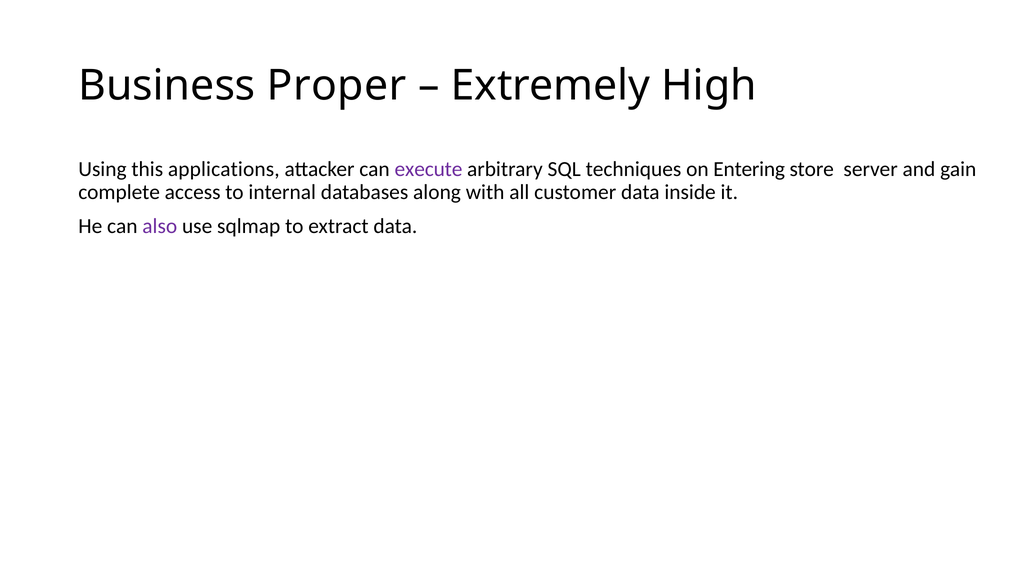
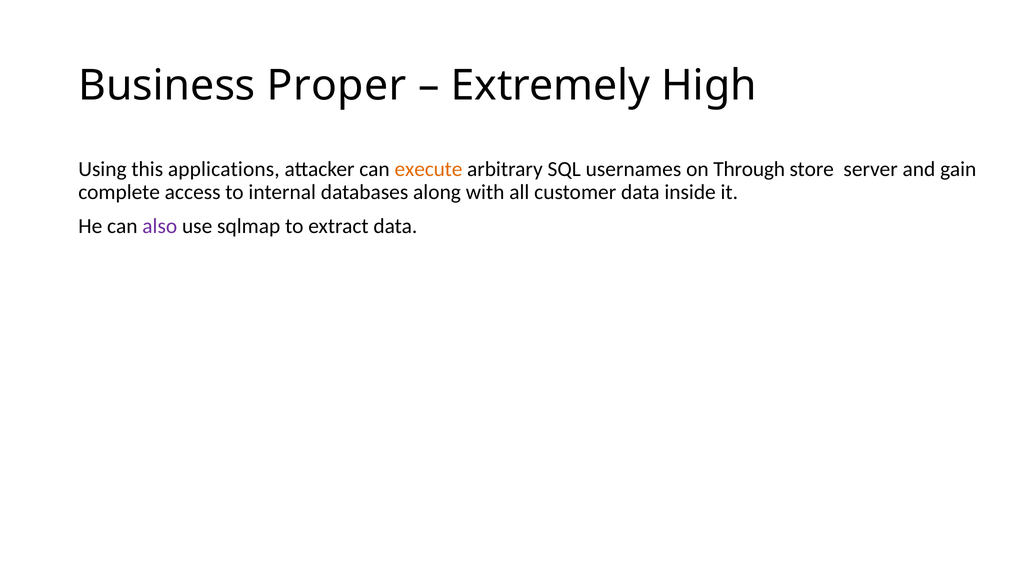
execute colour: purple -> orange (429, 169)
techniques: techniques -> usernames (633, 169)
Entering: Entering -> Through (749, 169)
